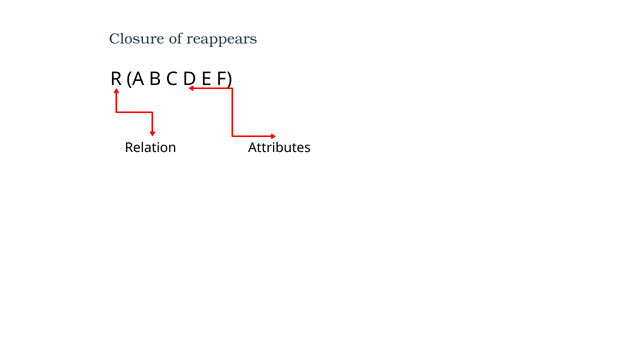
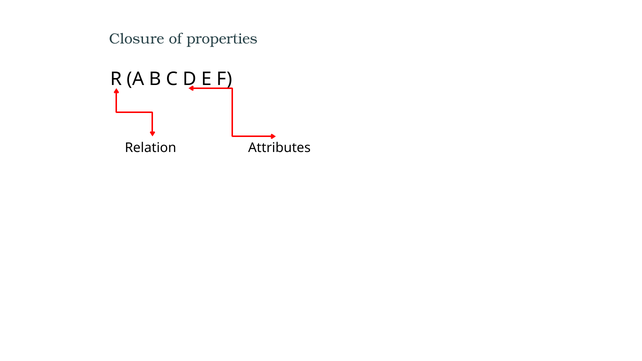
reappears: reappears -> properties (222, 39)
